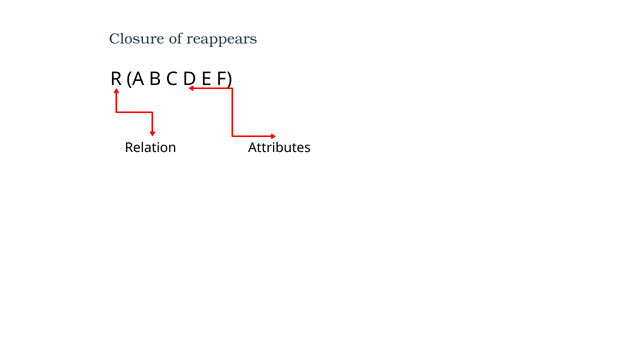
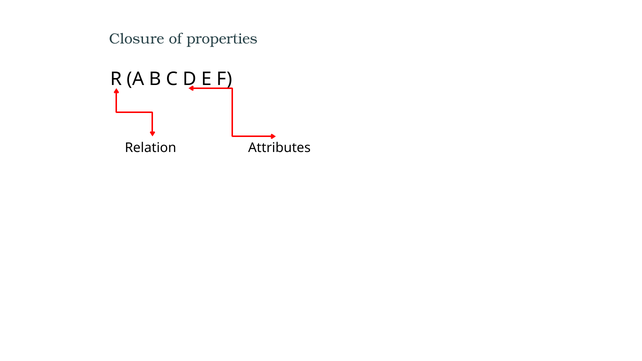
reappears: reappears -> properties (222, 39)
